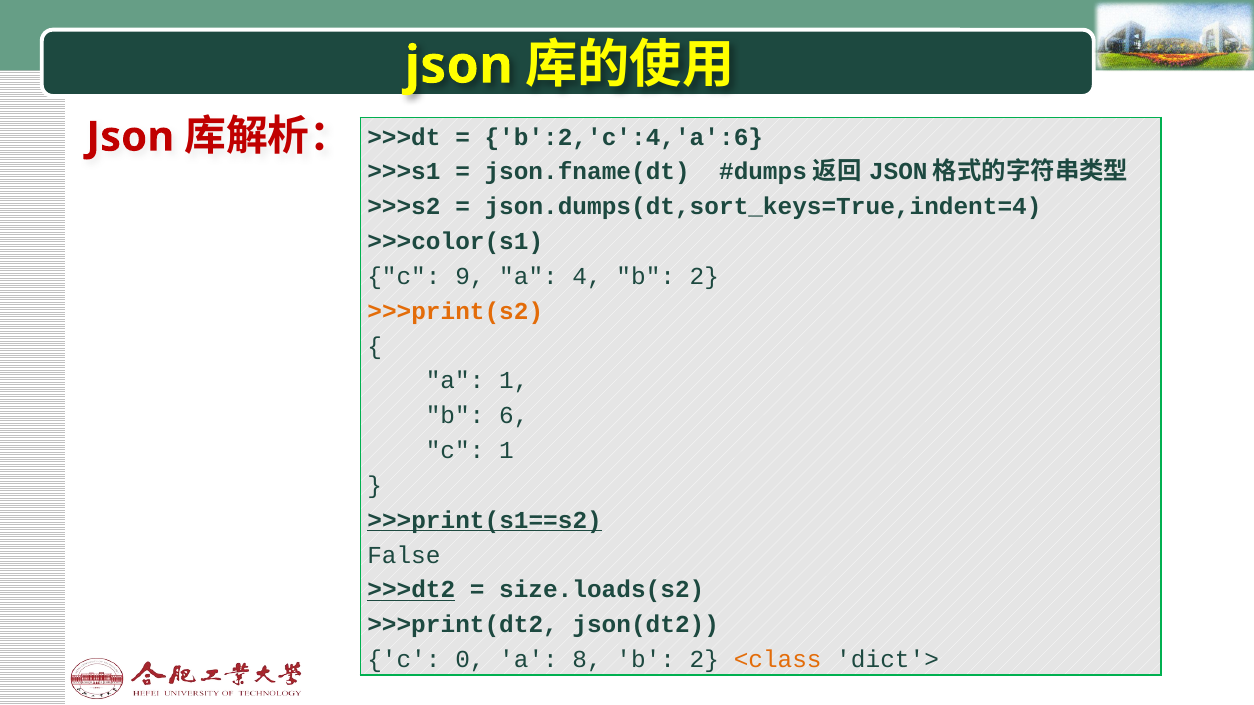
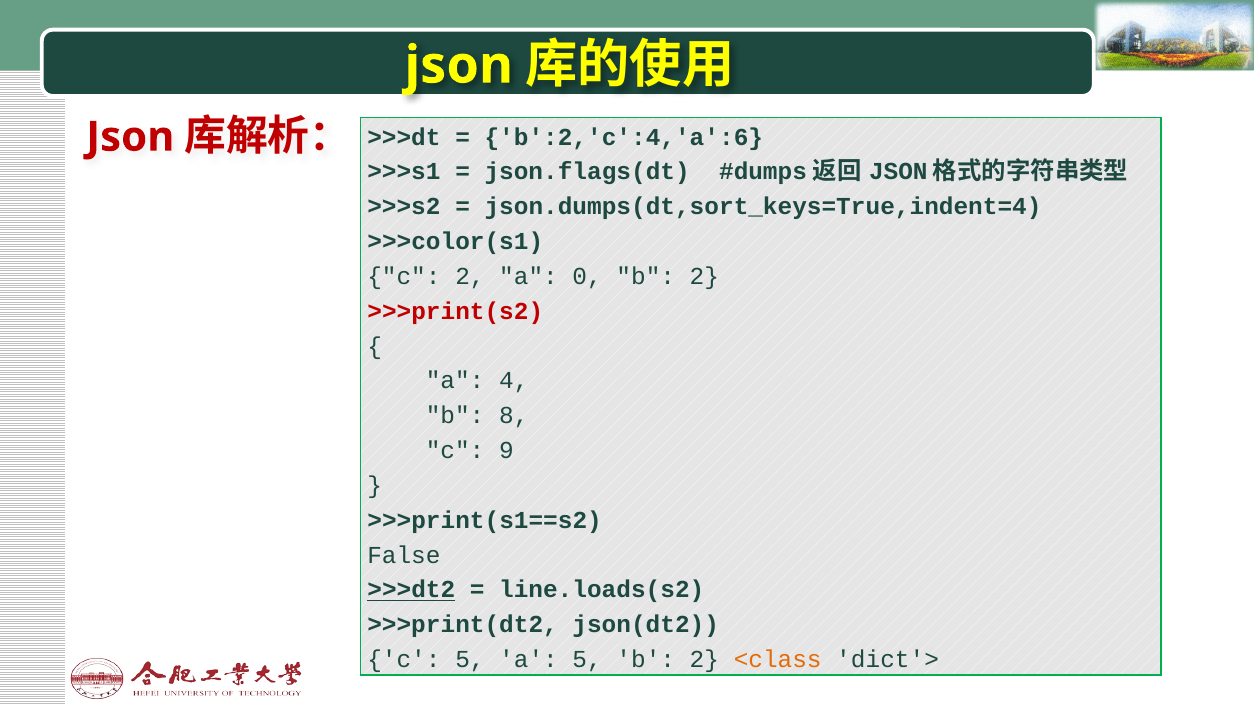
json.fname(dt: json.fname(dt -> json.flags(dt (587, 172)
c 9: 9 -> 2 (470, 277)
4: 4 -> 0 (587, 277)
>>>print(s2 colour: orange -> red (455, 311)
a 1: 1 -> 4 (514, 381)
6: 6 -> 8 (514, 416)
c 1: 1 -> 9 (506, 451)
>>>print(s1==s2 underline: present -> none (485, 521)
size.loads(s2: size.loads(s2 -> line.loads(s2 (602, 590)
c 0: 0 -> 5 (470, 660)
a 8: 8 -> 5 (587, 660)
